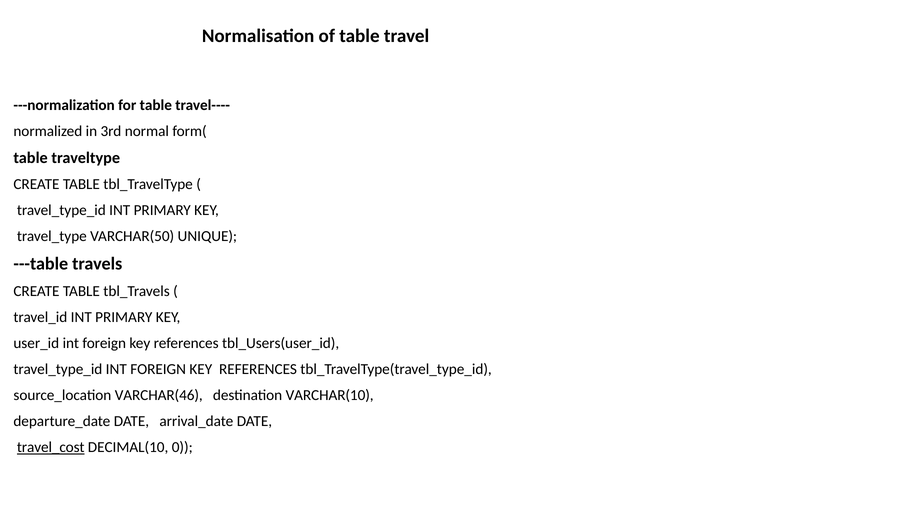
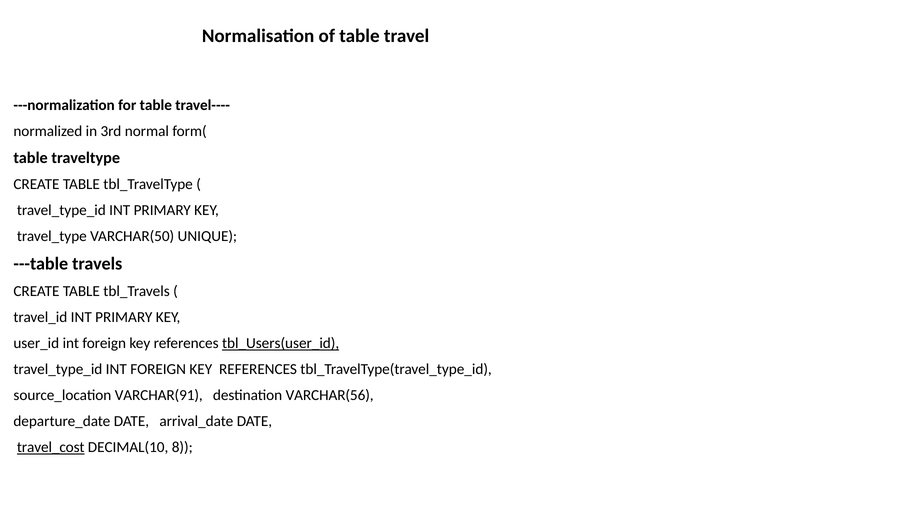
tbl_Users(user_id underline: none -> present (281, 343)
VARCHAR(46: VARCHAR(46 -> VARCHAR(91 (159, 395)
VARCHAR(10: VARCHAR(10 -> VARCHAR(56 (330, 395)
0: 0 -> 8 (182, 447)
